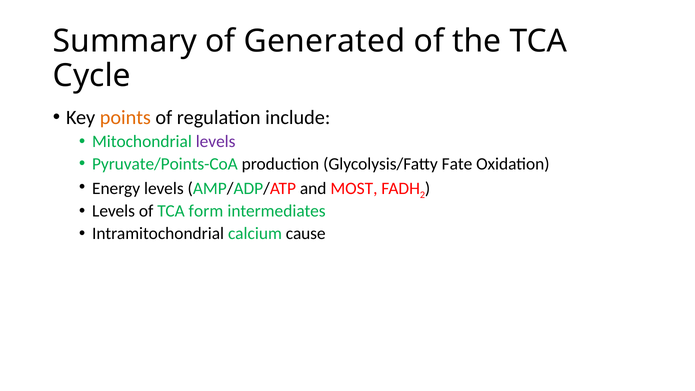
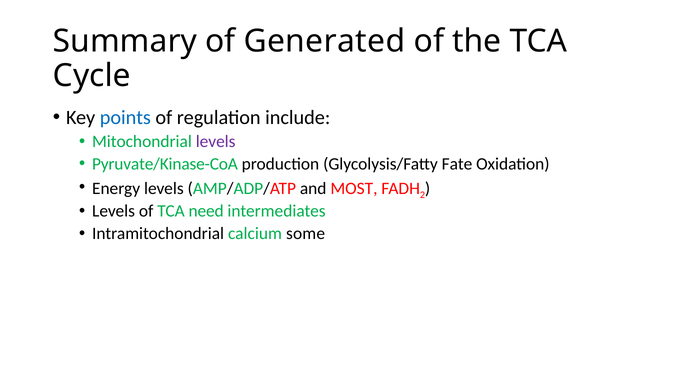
points colour: orange -> blue (125, 118)
Pyruvate/Points-CoA: Pyruvate/Points-CoA -> Pyruvate/Kinase-CoA (165, 164)
form: form -> need (206, 211)
cause: cause -> some (306, 234)
